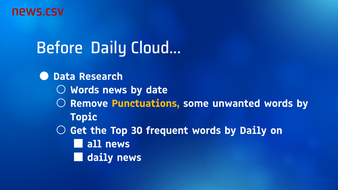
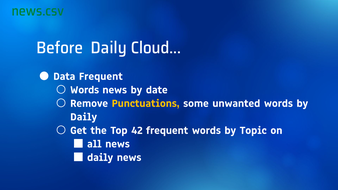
news.csv colour: red -> green (38, 11)
Data Research: Research -> Frequent (101, 76)
Topic: Topic -> Daily (84, 117)
30: 30 -> 42 (137, 130)
by Daily: Daily -> Topic (253, 130)
